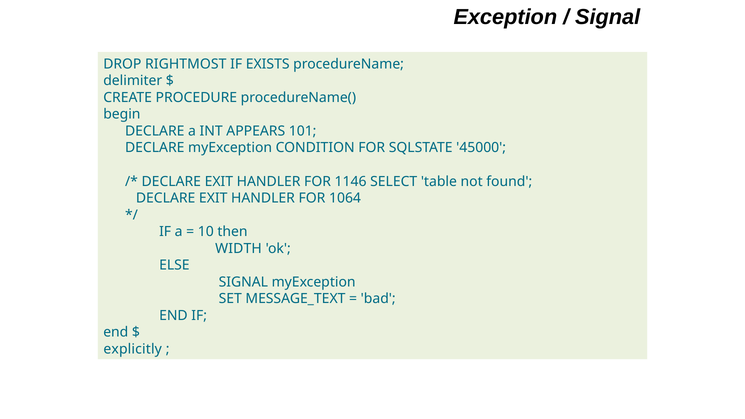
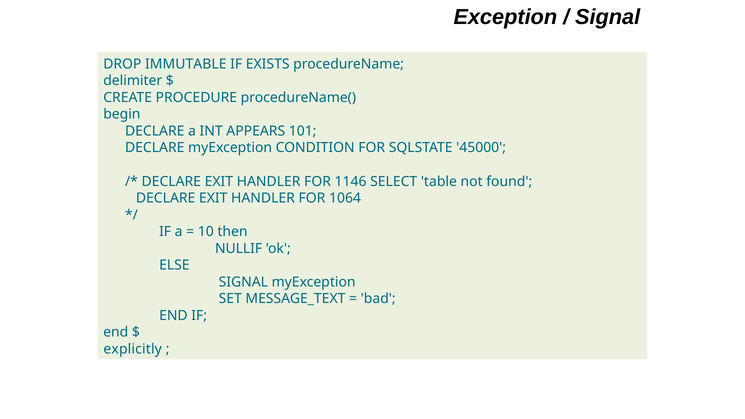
RIGHTMOST: RIGHTMOST -> IMMUTABLE (186, 64)
WIDTH: WIDTH -> NULLIF (239, 249)
